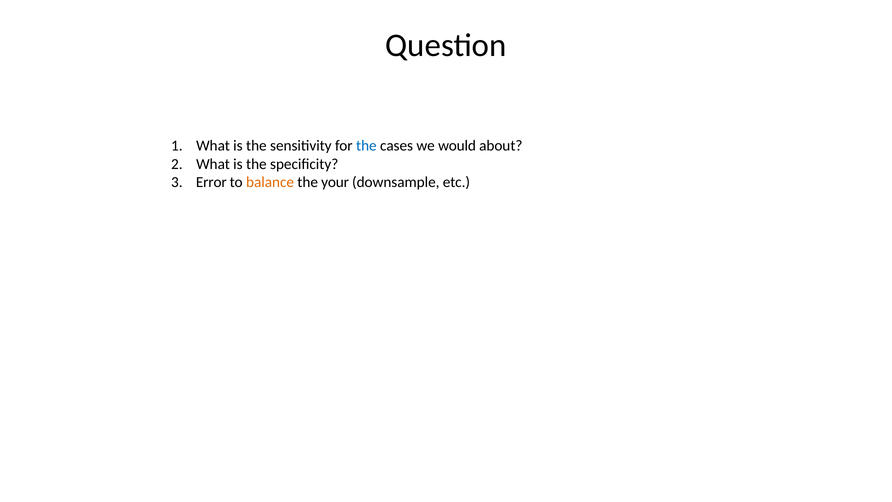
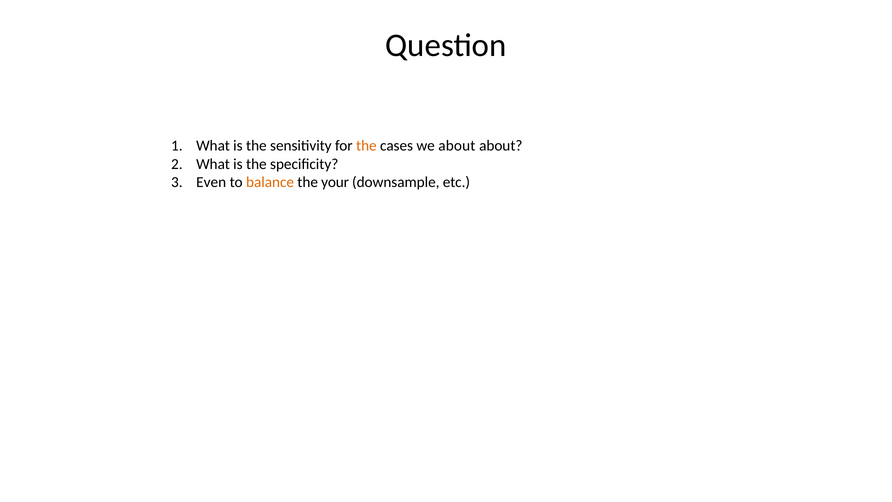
the colour: blue -> orange (366, 146)
we would: would -> about (457, 146)
Error: Error -> Even (211, 182)
